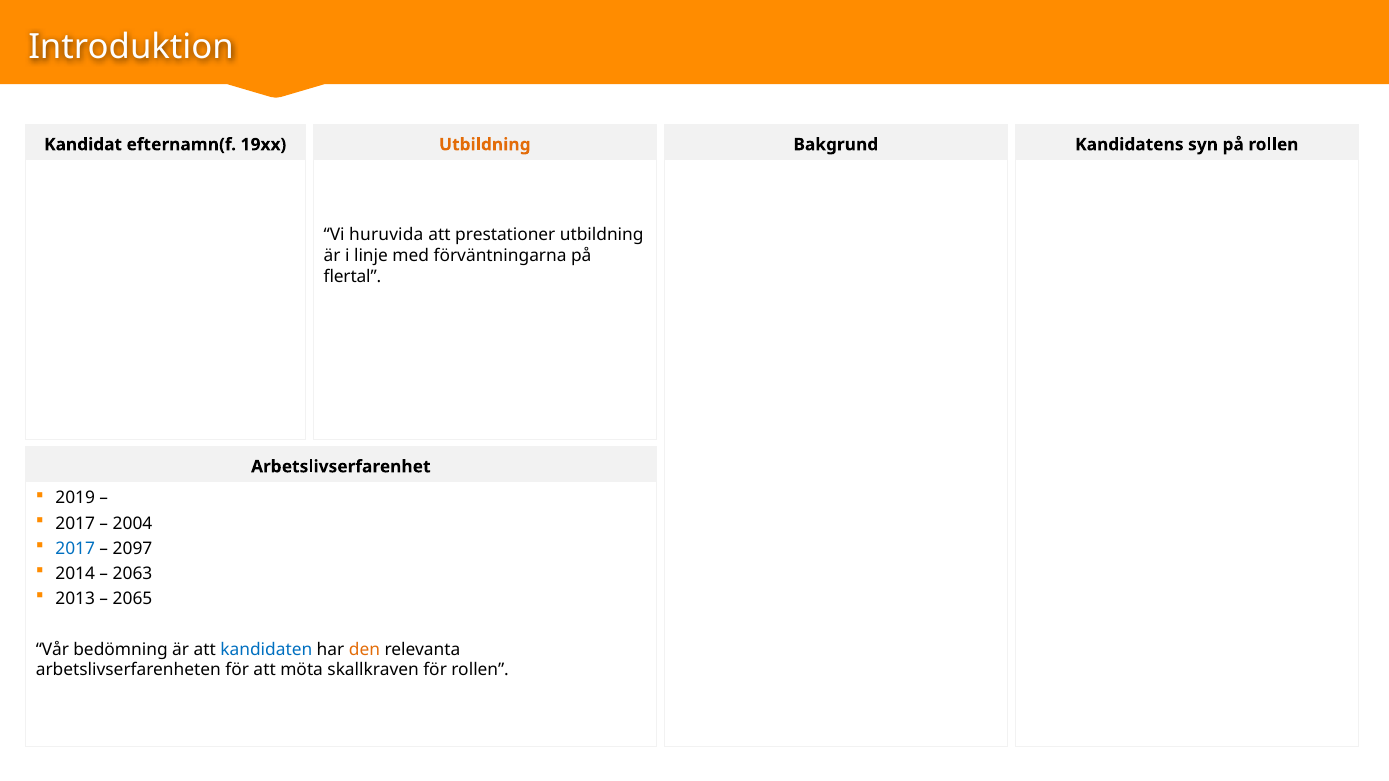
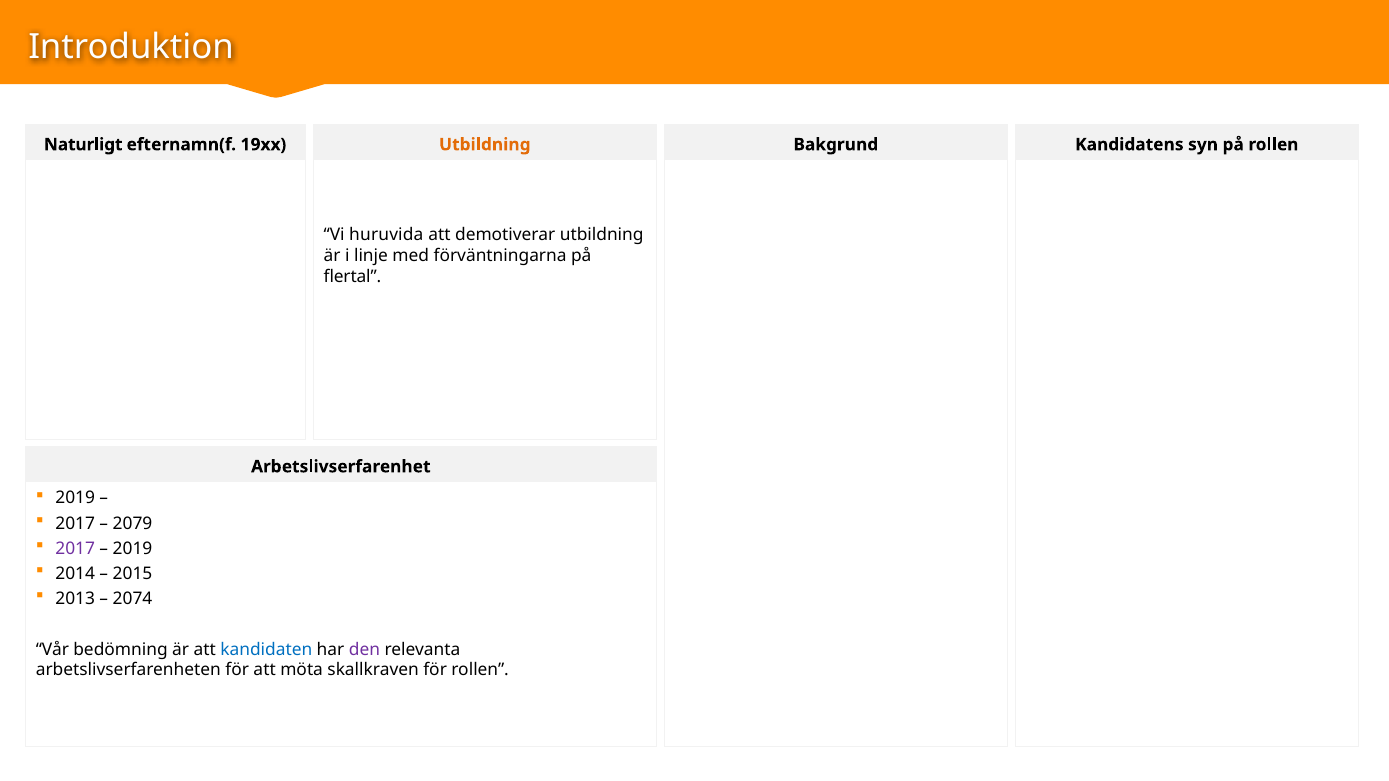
Kandidat: Kandidat -> Naturligt (83, 145)
prestationer: prestationer -> demotiverar (505, 235)
2004: 2004 -> 2079 (133, 524)
2017 colour: blue -> purple (75, 549)
2097: 2097 -> 2019 (133, 549)
2063: 2063 -> 2015 (133, 574)
2065: 2065 -> 2074 (133, 599)
den colour: orange -> purple (364, 650)
